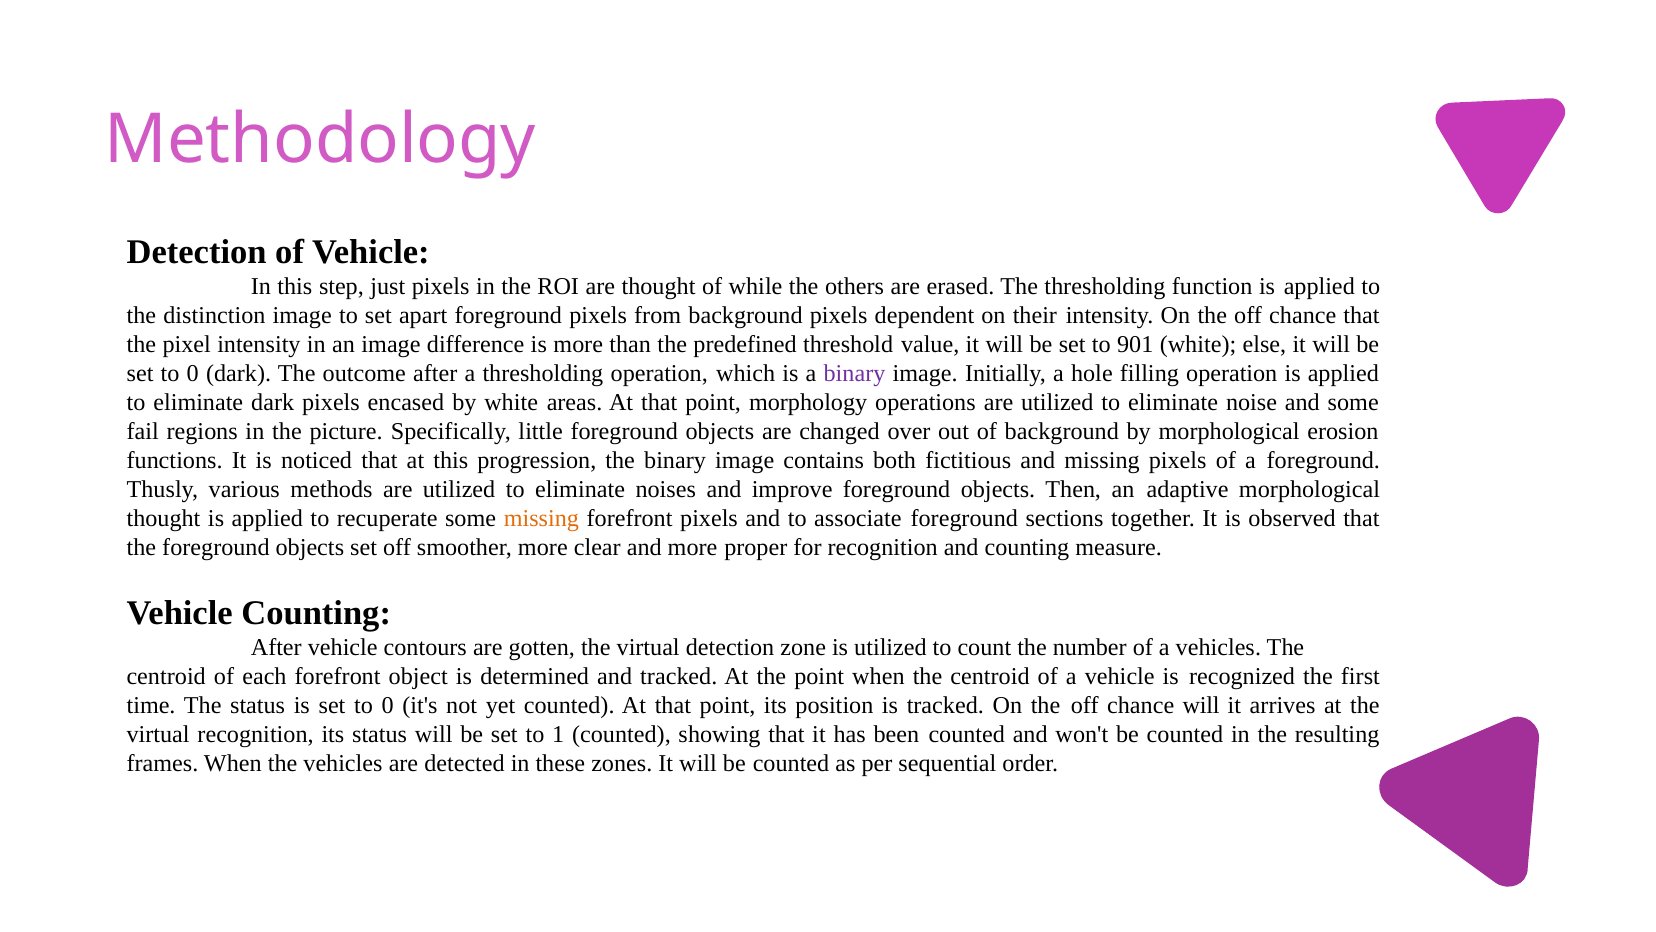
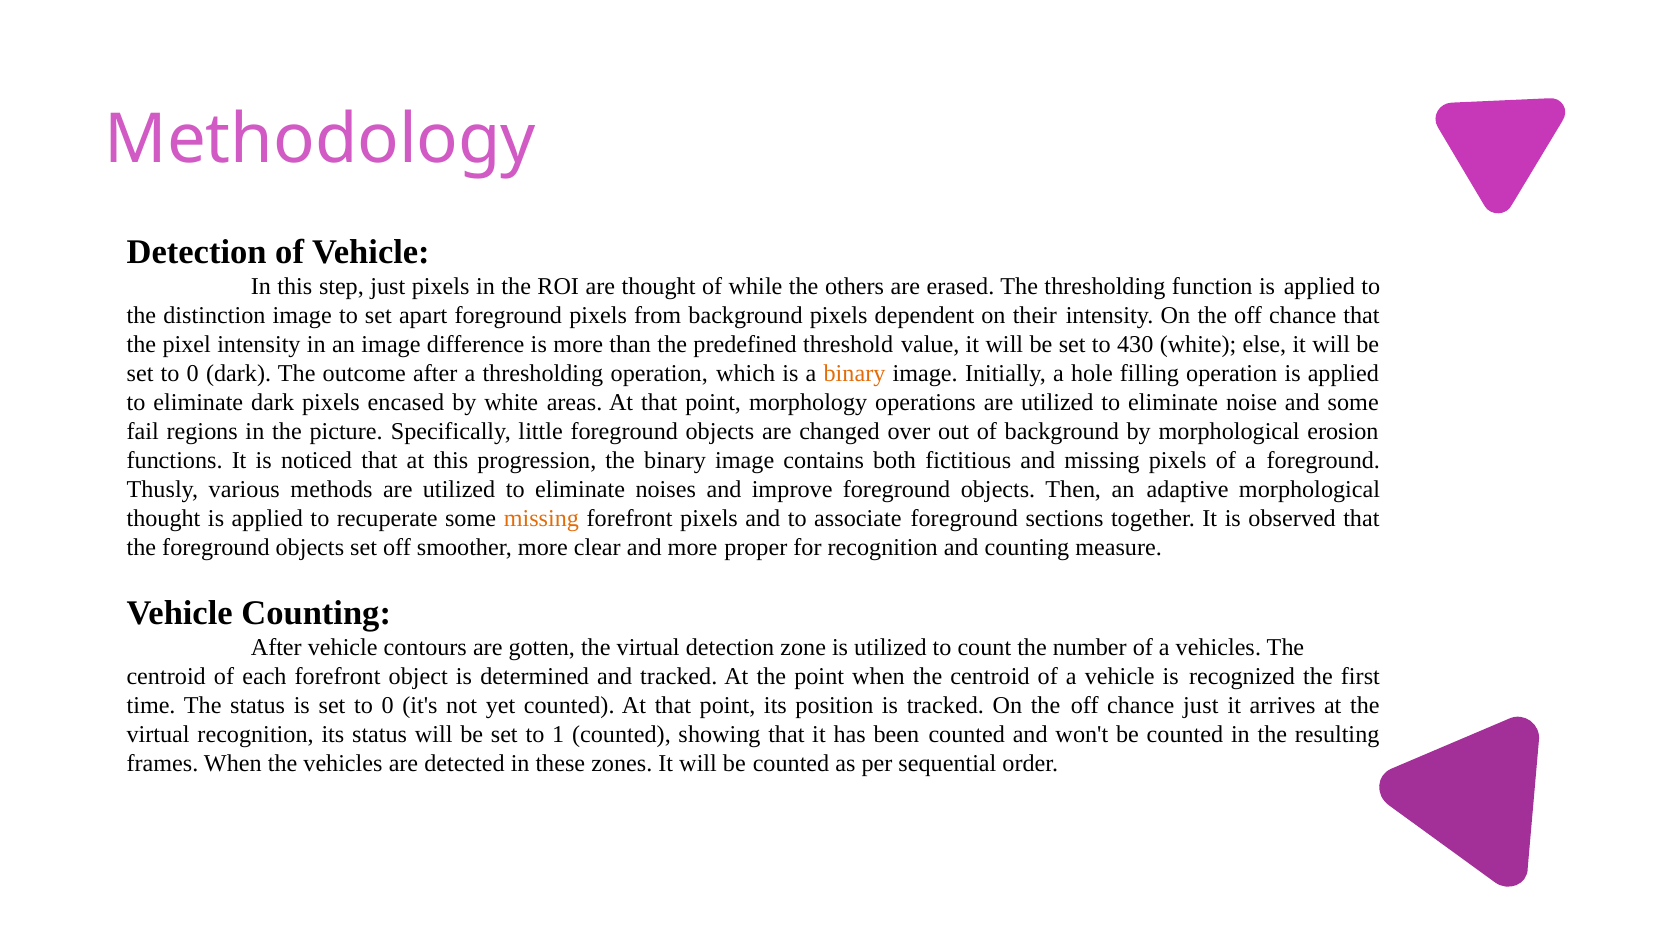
901: 901 -> 430 (1135, 345)
binary colour: purple -> orange (855, 374)
chance will: will -> just (1201, 705)
